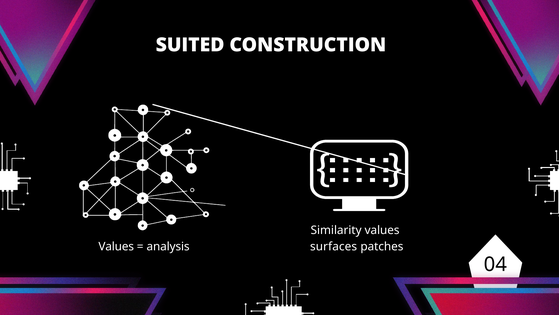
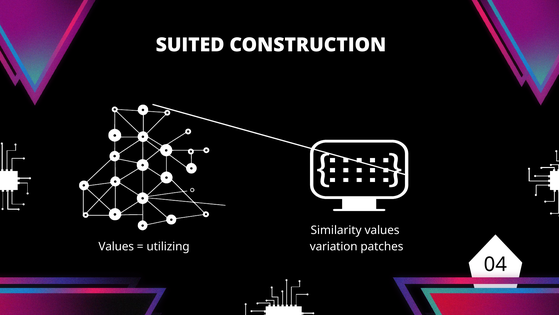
analysis: analysis -> utilizing (168, 246)
surfaces: surfaces -> variation (334, 246)
